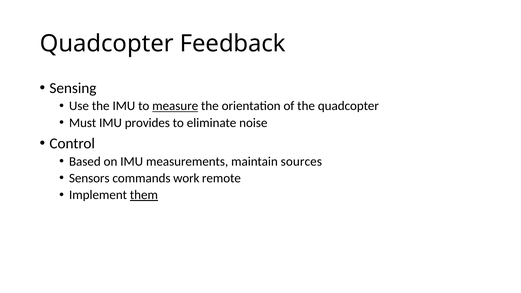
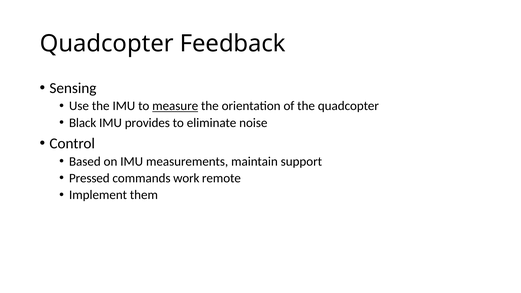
Must: Must -> Black (83, 123)
sources: sources -> support (301, 161)
Sensors: Sensors -> Pressed (89, 178)
them underline: present -> none (144, 195)
